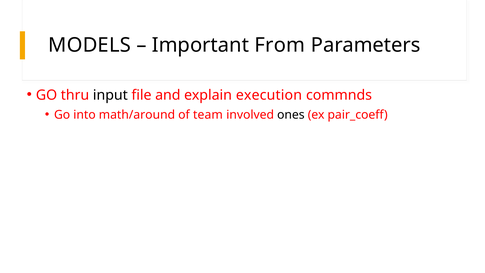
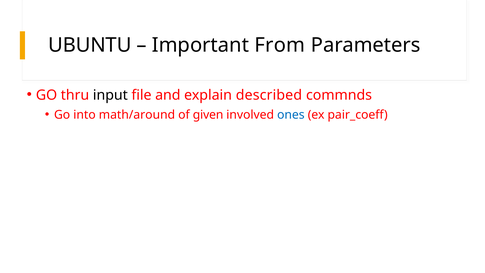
MODELS: MODELS -> UBUNTU (90, 45)
execution: execution -> described (269, 95)
team: team -> given (208, 115)
ones colour: black -> blue (291, 115)
